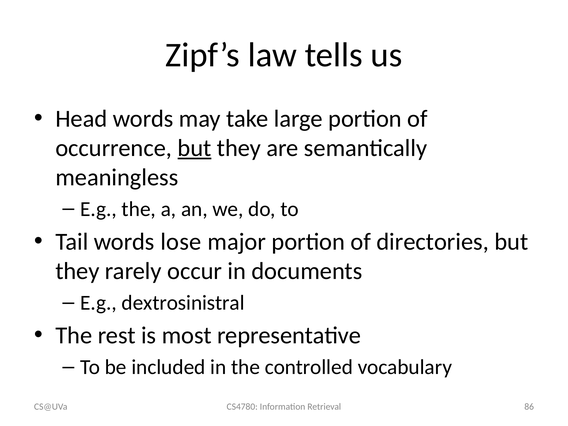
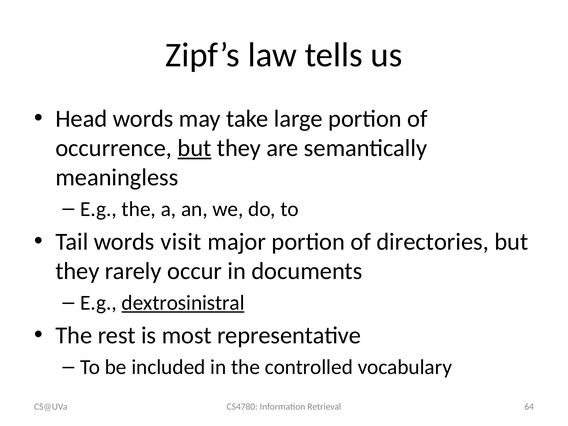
lose: lose -> visit (181, 242)
dextrosinistral underline: none -> present (183, 303)
86: 86 -> 64 (529, 407)
